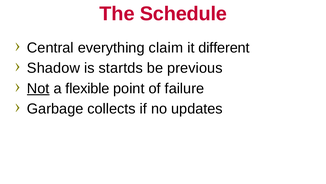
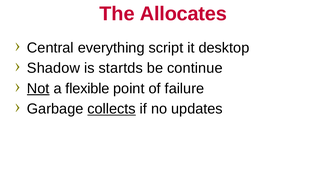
Schedule: Schedule -> Allocates (183, 14)
claim: claim -> script (166, 48)
different: different -> desktop (224, 48)
previous: previous -> continue (195, 68)
collects underline: none -> present (112, 108)
